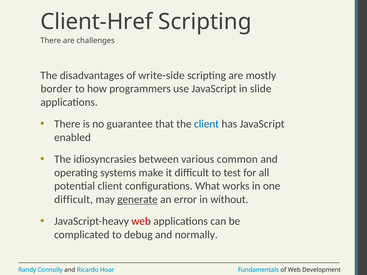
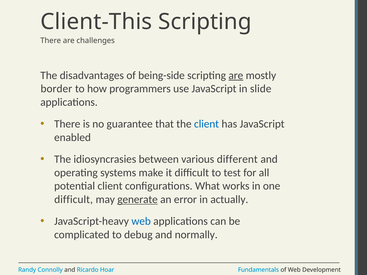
Client-Href: Client-Href -> Client-This (96, 22)
write-side: write-side -> being-side (162, 75)
are underline: none -> present (236, 75)
common: common -> different (237, 159)
without: without -> actually (229, 200)
web colour: red -> blue (141, 221)
